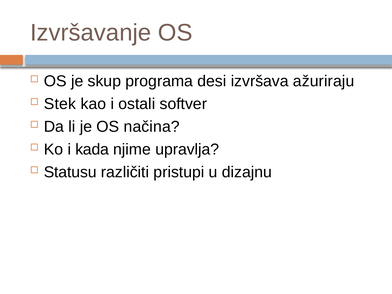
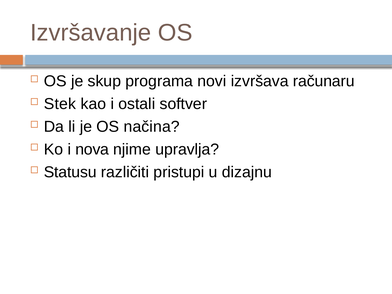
desi: desi -> novi (212, 81)
ažuriraju: ažuriraju -> računaru (324, 81)
kada: kada -> nova (92, 149)
